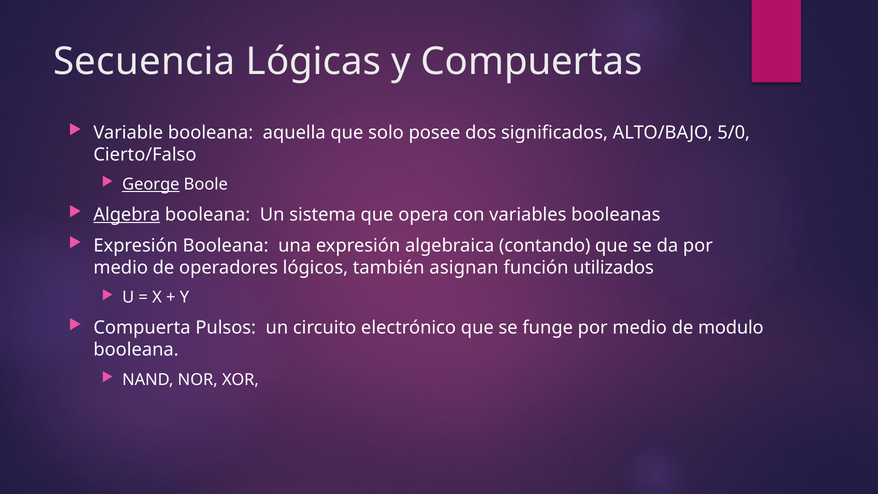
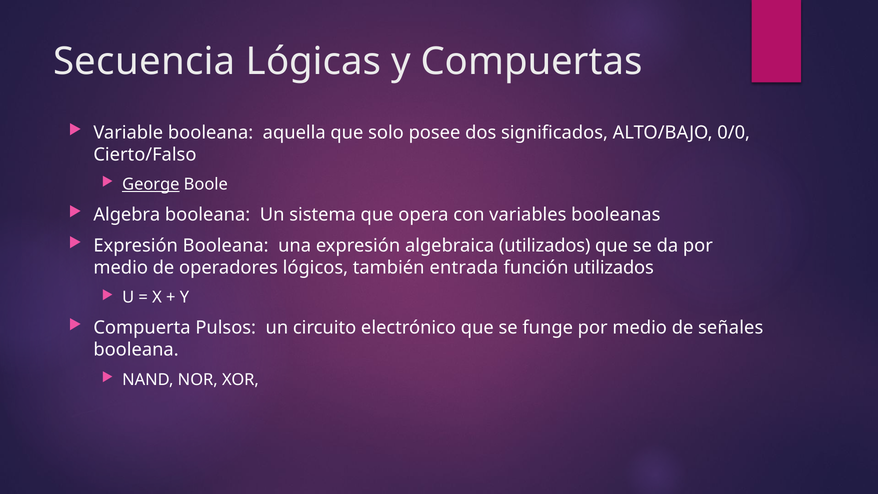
5/0: 5/0 -> 0/0 (734, 132)
Algebra underline: present -> none (127, 214)
algebraica contando: contando -> utilizados (545, 246)
asignan: asignan -> entrada (464, 268)
modulo: modulo -> señales (731, 328)
